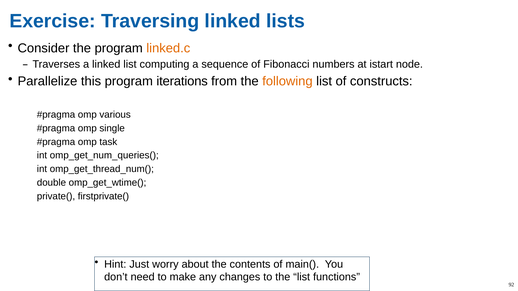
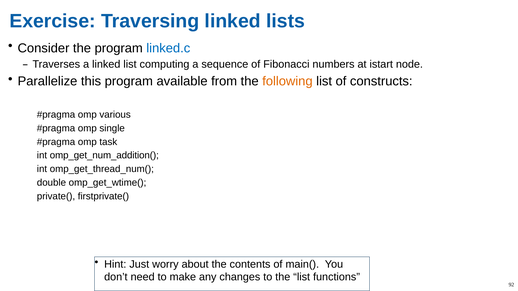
linked.c colour: orange -> blue (168, 48)
iterations: iterations -> available (182, 81)
omp_get_num_queries(: omp_get_num_queries( -> omp_get_num_addition( (104, 156)
